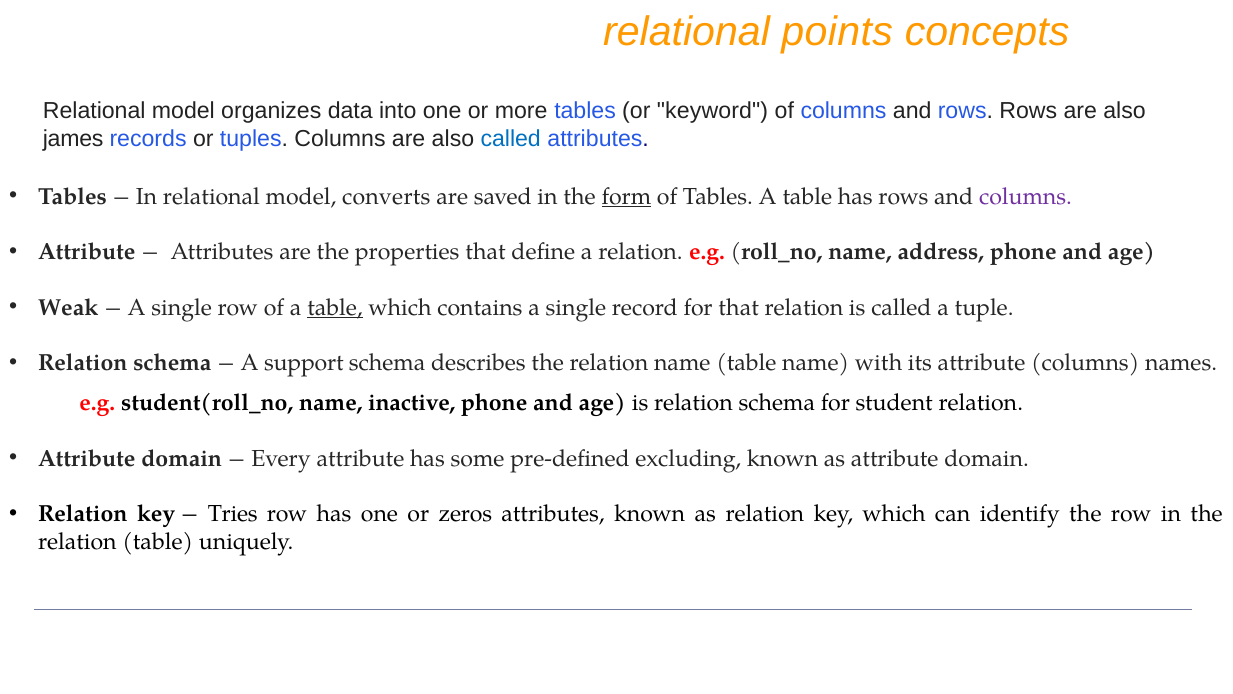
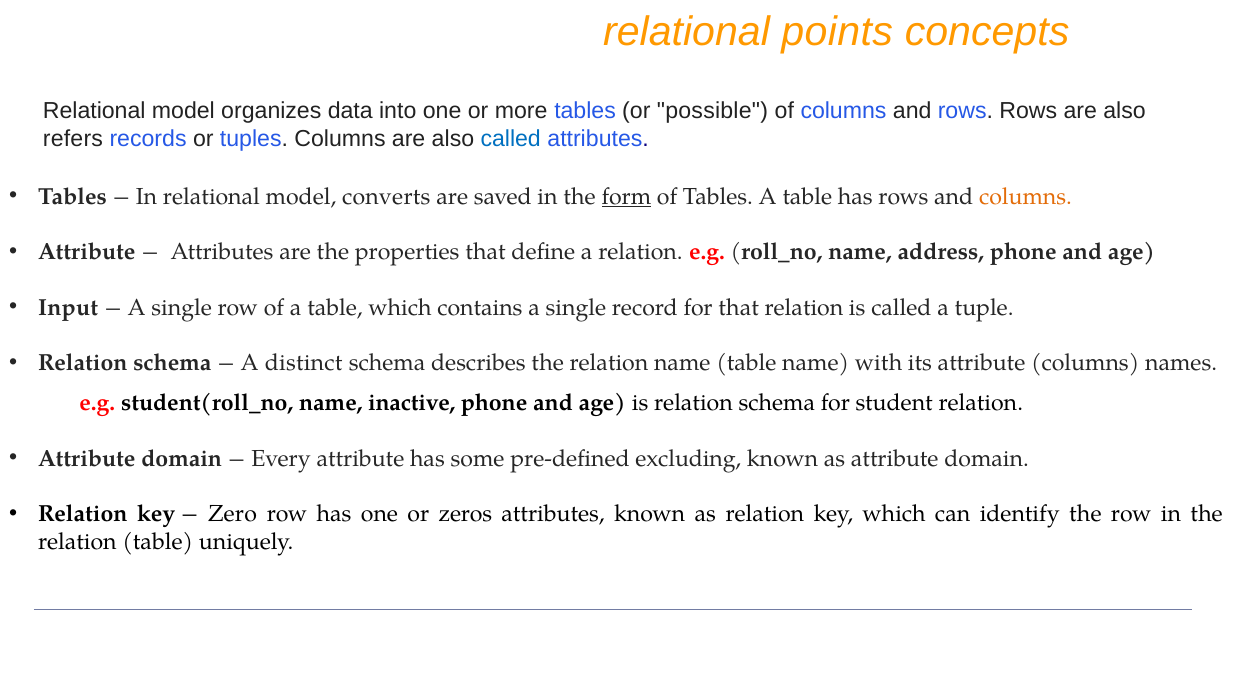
keyword: keyword -> possible (712, 111)
james: james -> refers (73, 139)
columns colour: purple -> orange (1026, 196)
Weak: Weak -> Input (68, 307)
table underline: present -> none (335, 307)
support: support -> distinct (304, 363)
Tries: Tries -> Zero (233, 514)
